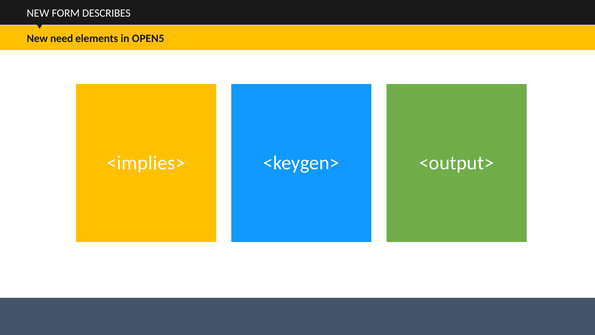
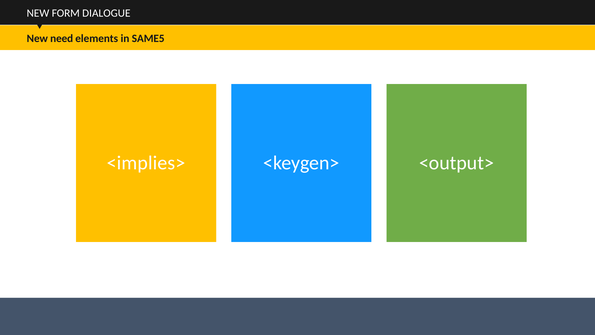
DESCRIBES: DESCRIBES -> DIALOGUE (106, 13)
OPEN5: OPEN5 -> SAME5 (148, 38)
